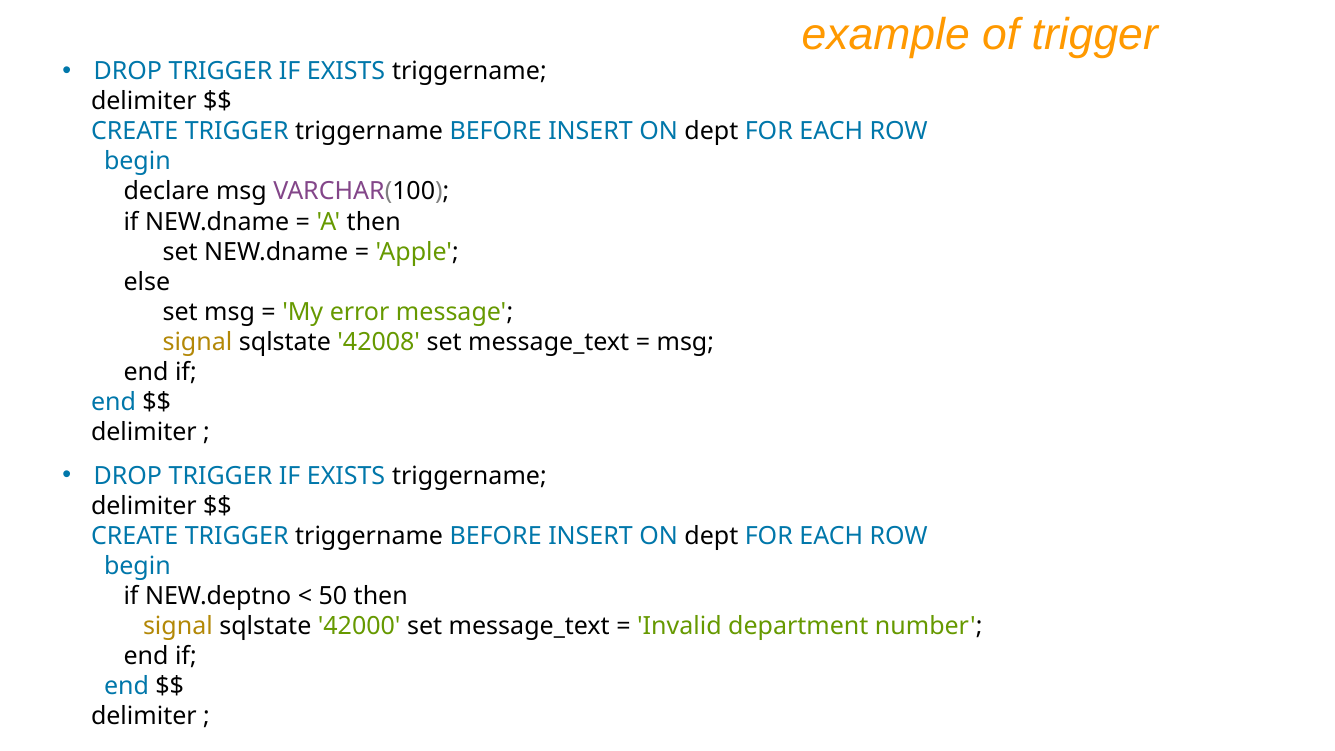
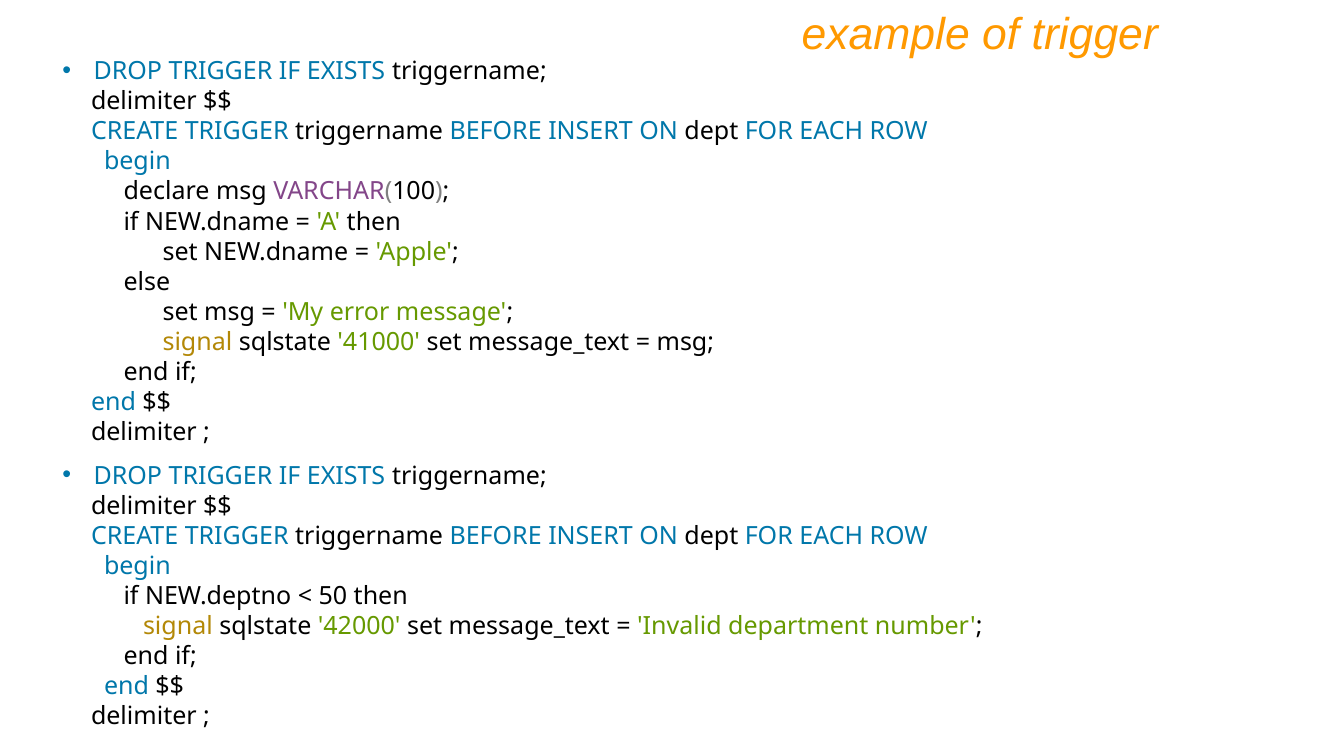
42008: 42008 -> 41000 (379, 342)
